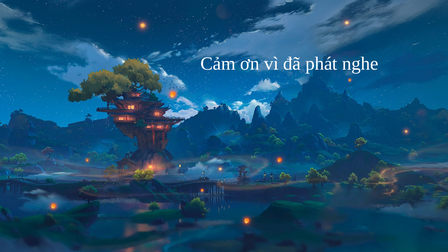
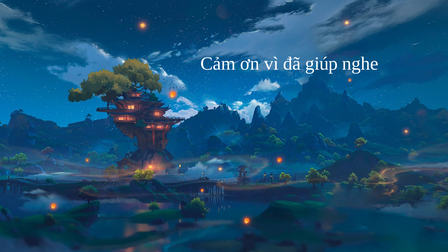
phát: phát -> giúp (322, 64)
